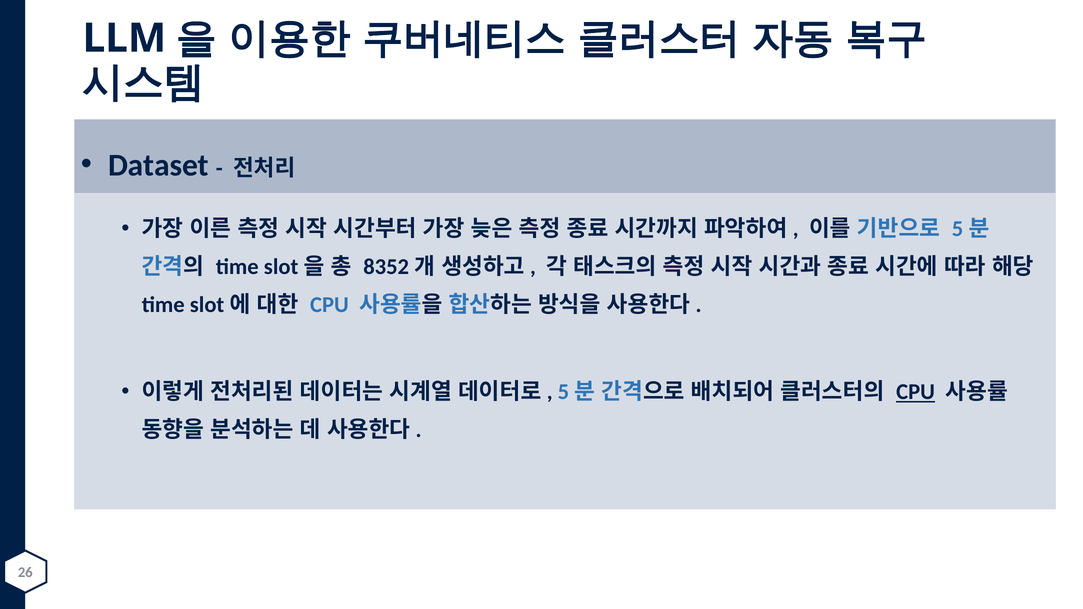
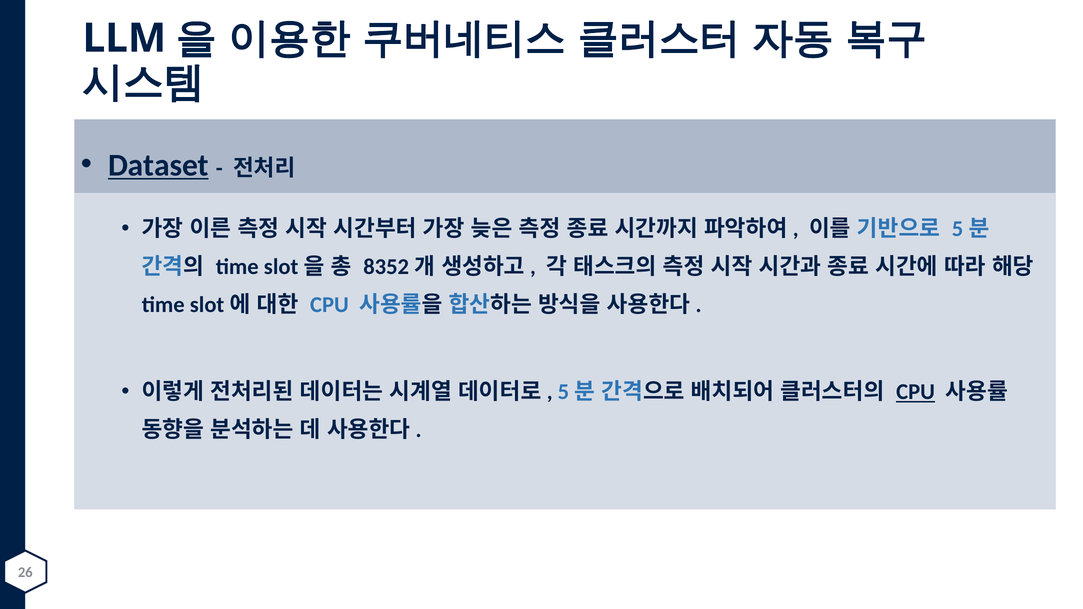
Dataset underline: none -> present (158, 165)
